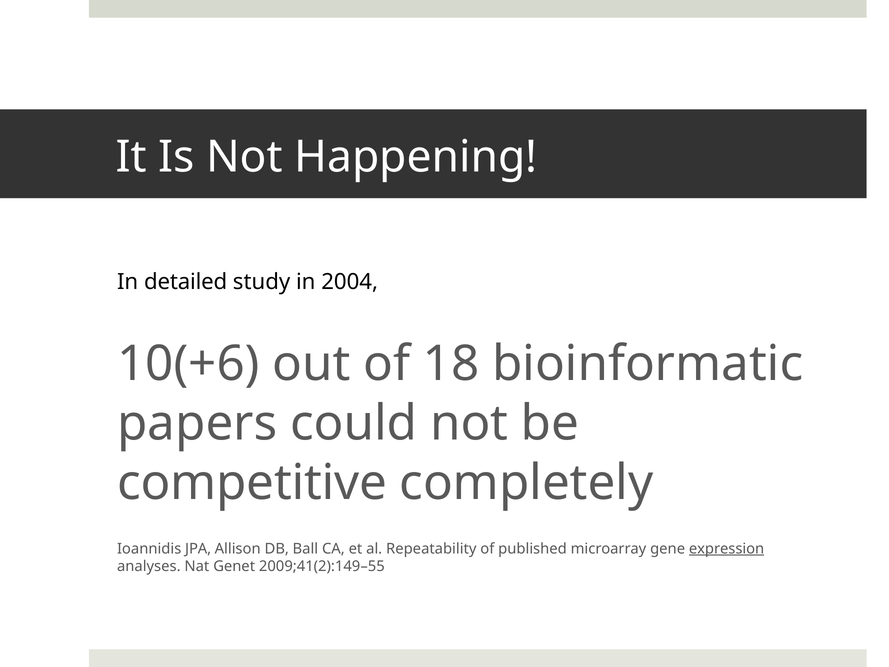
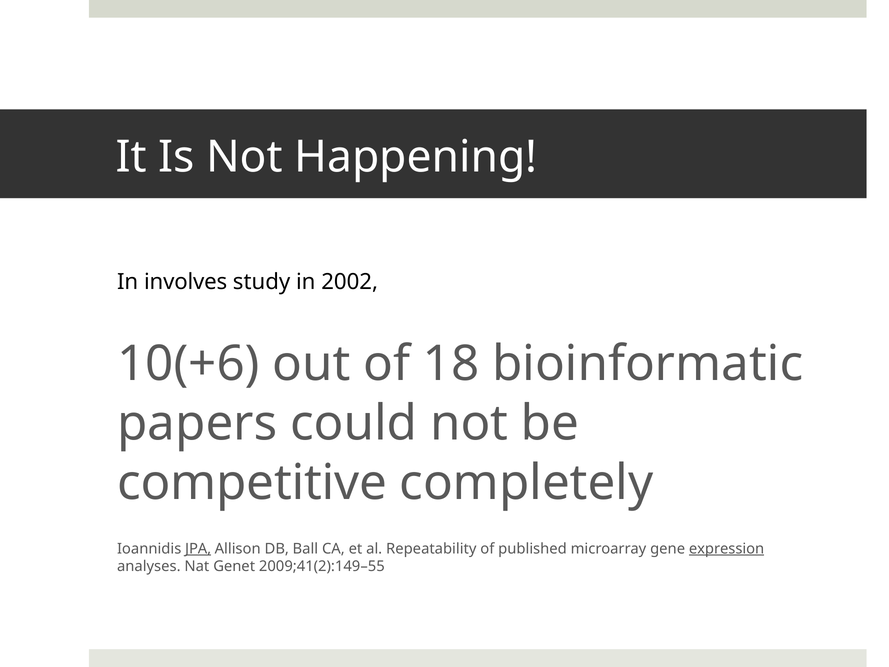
detailed: detailed -> involves (186, 282)
2004: 2004 -> 2002 (350, 282)
JPA underline: none -> present (198, 549)
